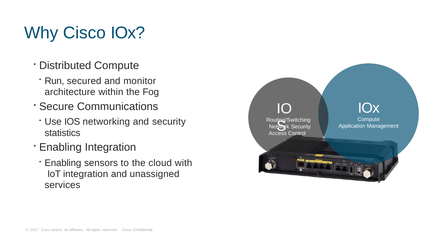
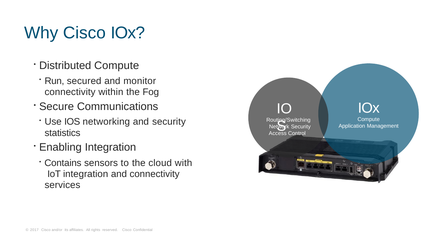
architecture: architecture -> connectivity (70, 92)
Enabling: Enabling -> Contains (63, 163)
and unassigned: unassigned -> connectivity (155, 174)
